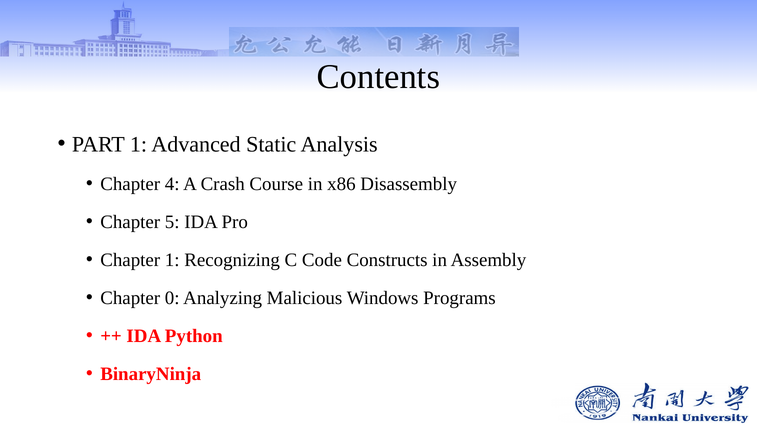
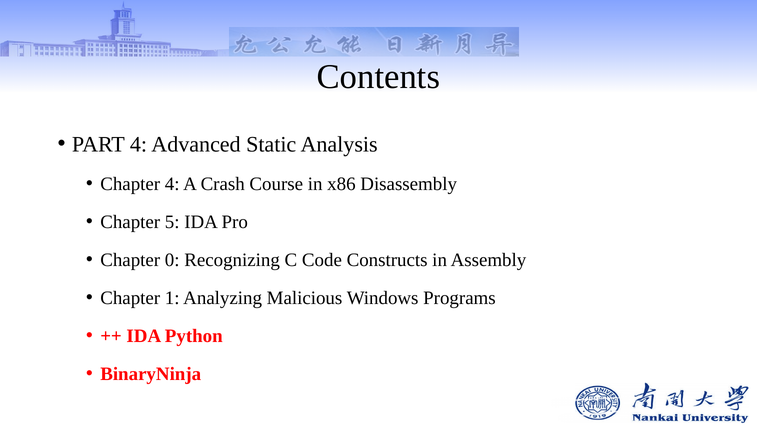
PART 1: 1 -> 4 (139, 144)
Chapter 1: 1 -> 0 (172, 260)
0: 0 -> 1 (172, 298)
